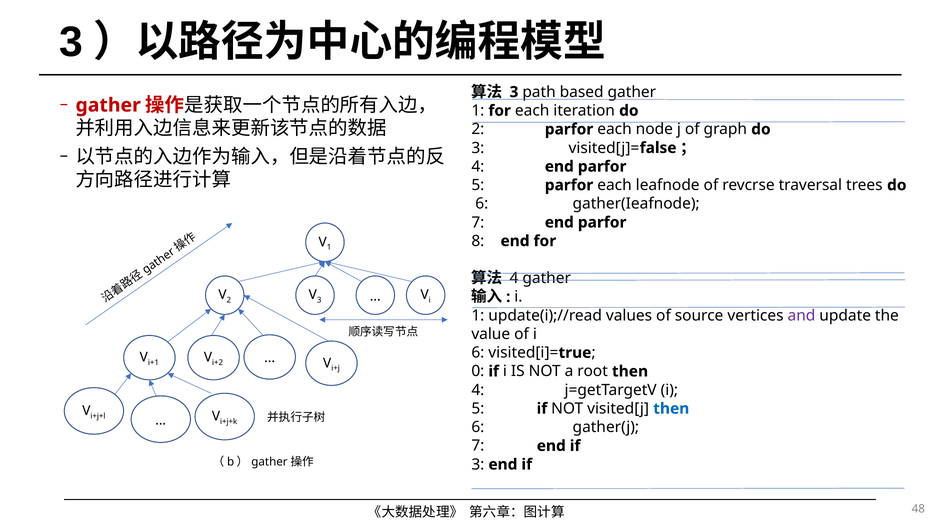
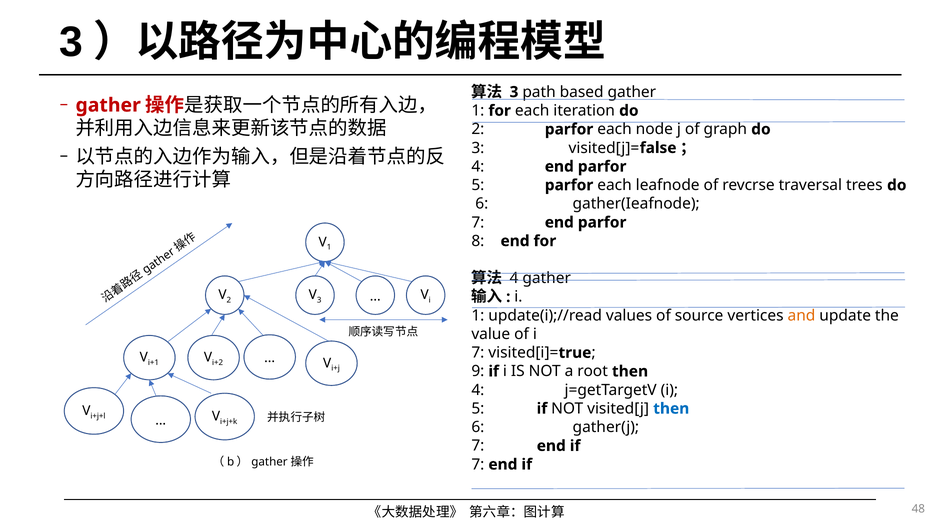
and colour: purple -> orange (801, 316)
6: 6 -> 7 (478, 353)
0: 0 -> 9 (478, 372)
3: 3 -> 7 (478, 465)
